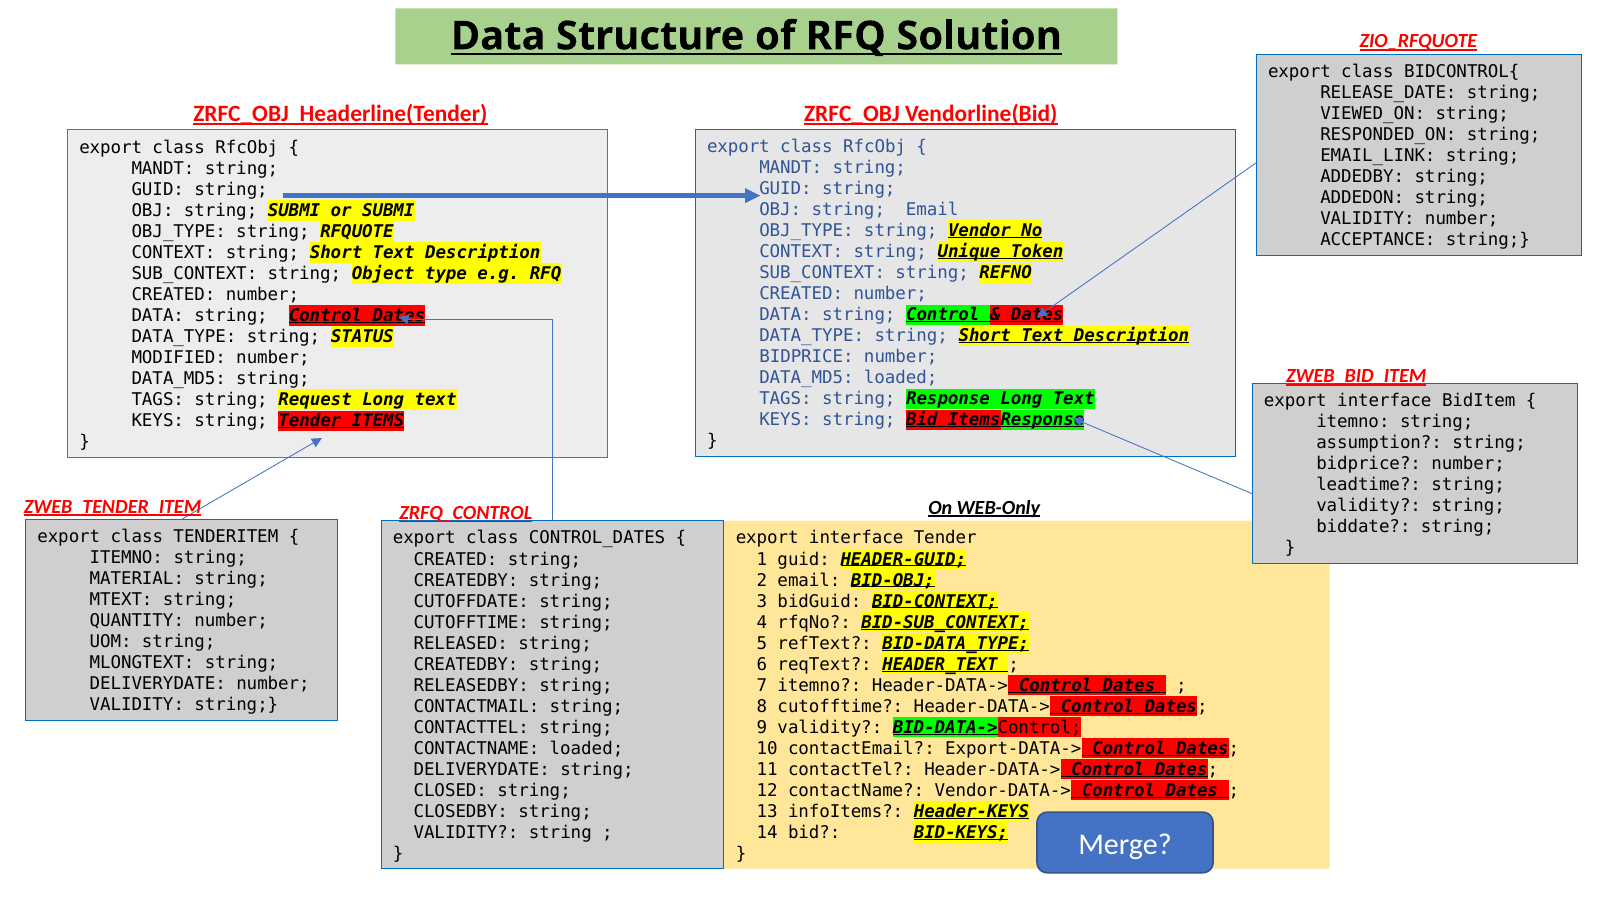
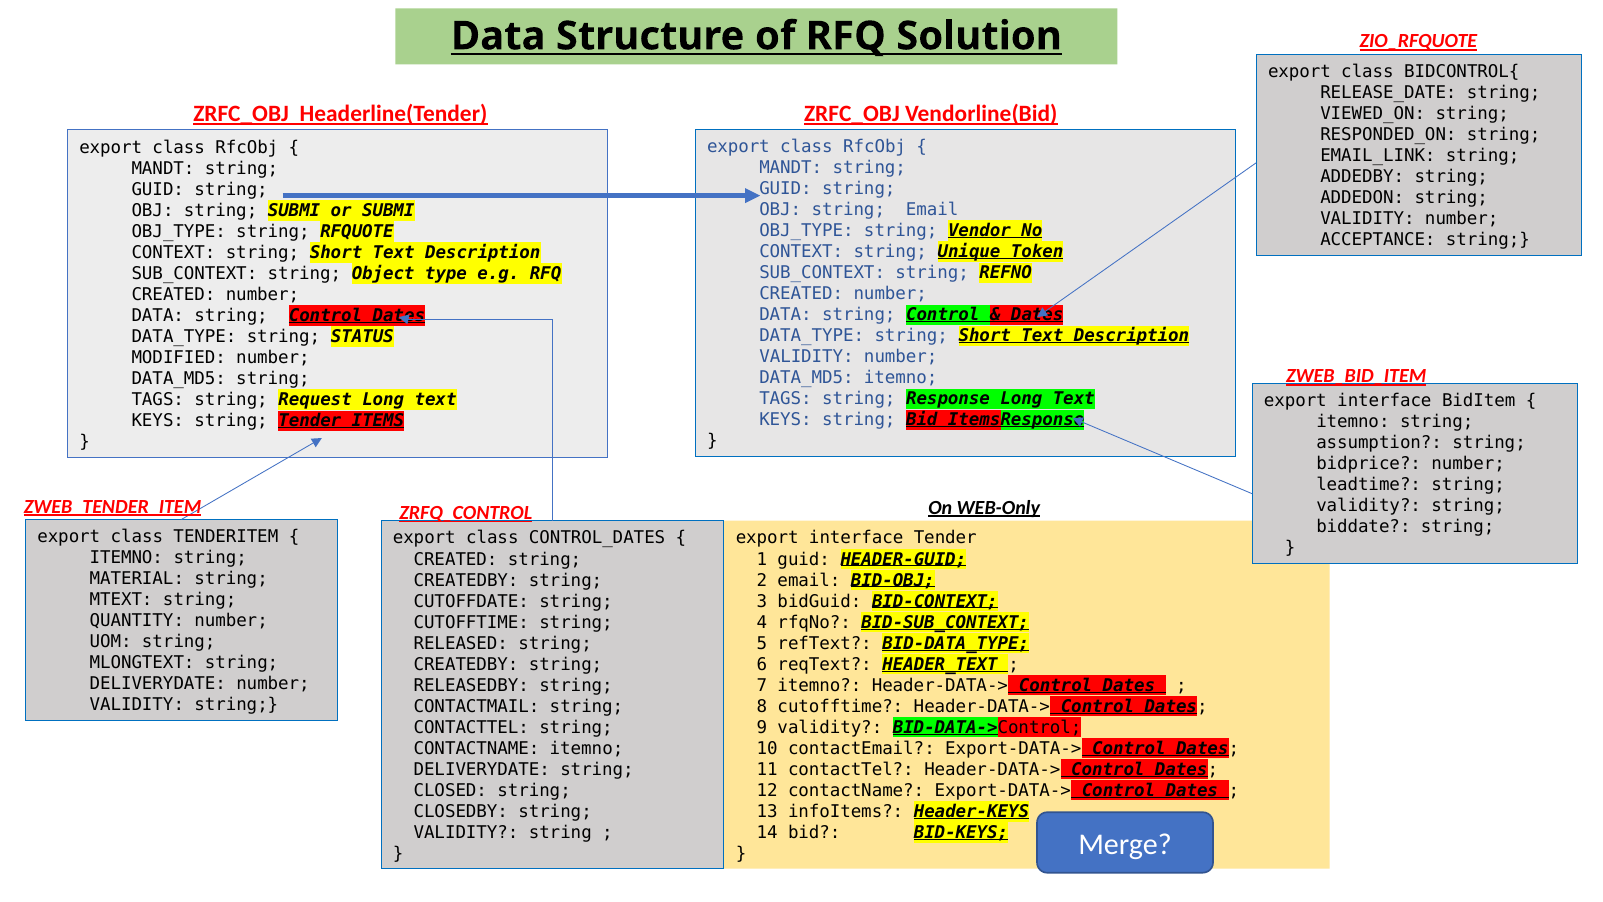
BIDPRICE: BIDPRICE -> VALIDITY (807, 357)
DATA_MD5 loaded: loaded -> itemno (901, 378)
CONTACTNAME loaded: loaded -> itemno (587, 748)
contactName Vendor-DATA->: Vendor-DATA-> -> Export-DATA-> (1003, 790)
